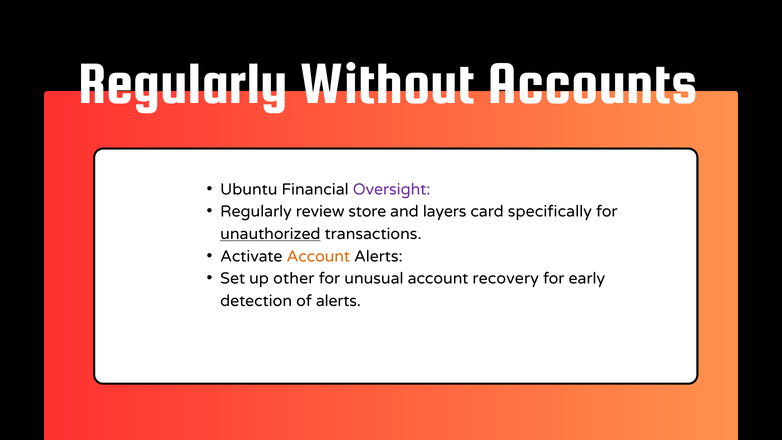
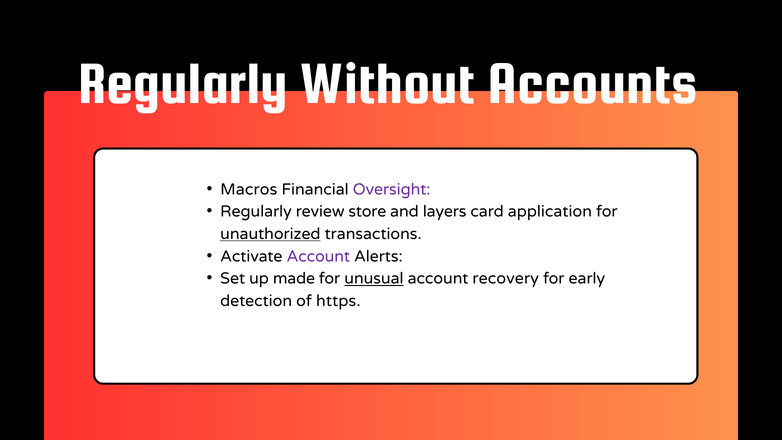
Ubuntu: Ubuntu -> Macros (249, 189)
specifically: specifically -> application (550, 212)
Account colour: orange -> purple (318, 256)
other: other -> made (294, 278)
unusual underline: none -> present (374, 278)
of alerts: alerts -> https (338, 301)
